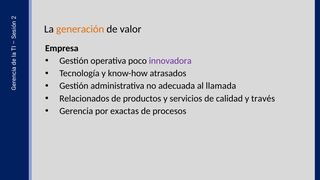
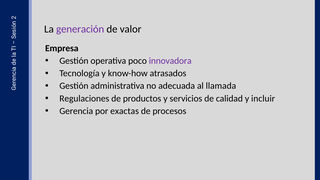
generación colour: orange -> purple (80, 29)
Relacionados: Relacionados -> Regulaciones (84, 98)
través: través -> incluir (263, 98)
